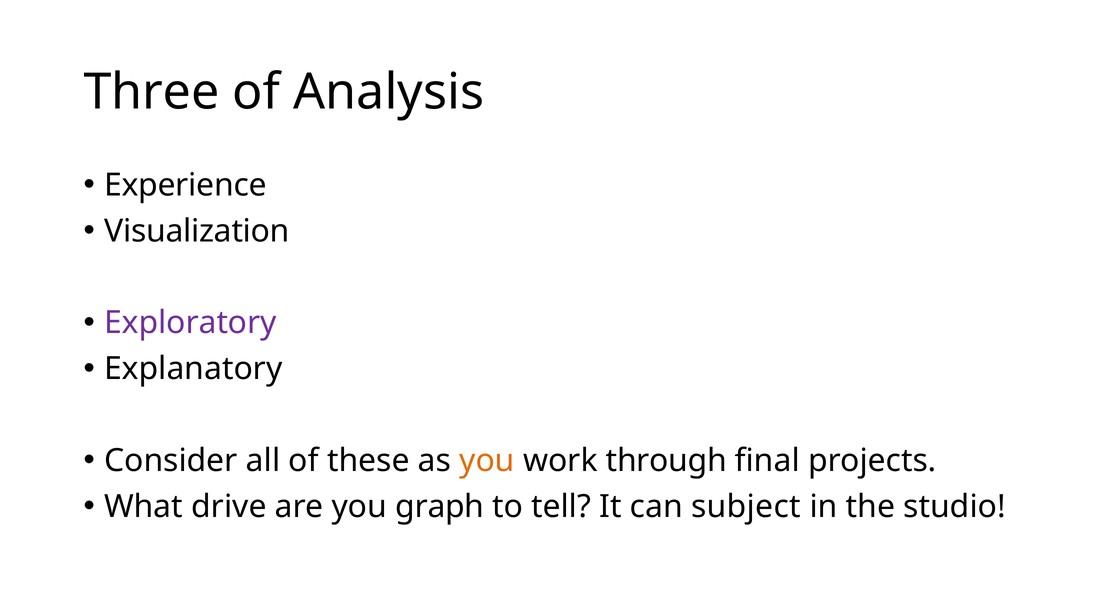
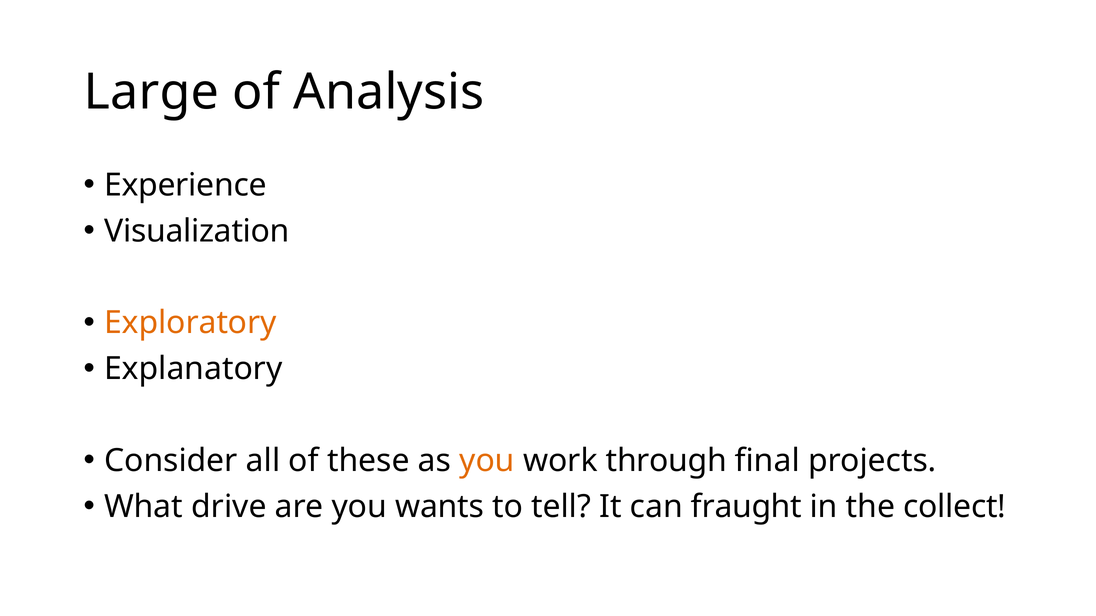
Three: Three -> Large (151, 92)
Exploratory colour: purple -> orange (190, 323)
graph: graph -> wants (440, 507)
subject: subject -> fraught (746, 507)
studio: studio -> collect (955, 507)
